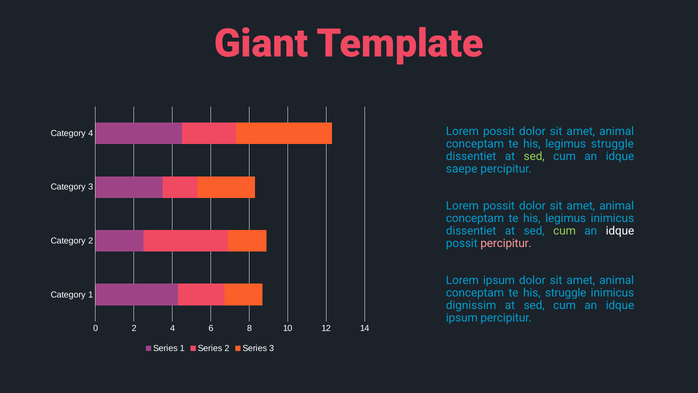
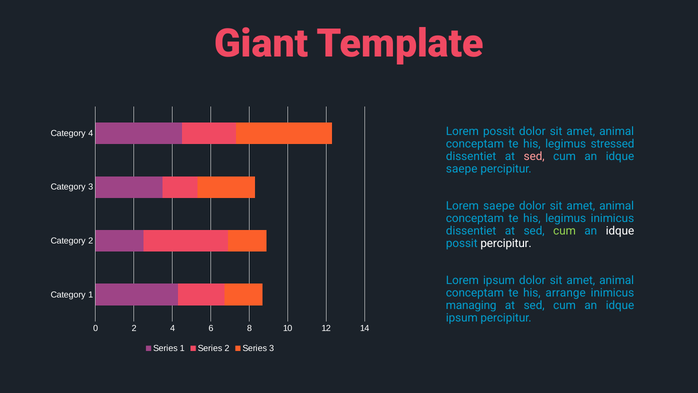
legimus struggle: struggle -> stressed (613, 144)
sed colour: light green -> pink (534, 156)
possit: possit -> saepe (499, 206)
percipitur colour: pink -> white (506, 243)
his struggle: struggle -> arrange (566, 293)
dignissim: dignissim -> managing (471, 305)
